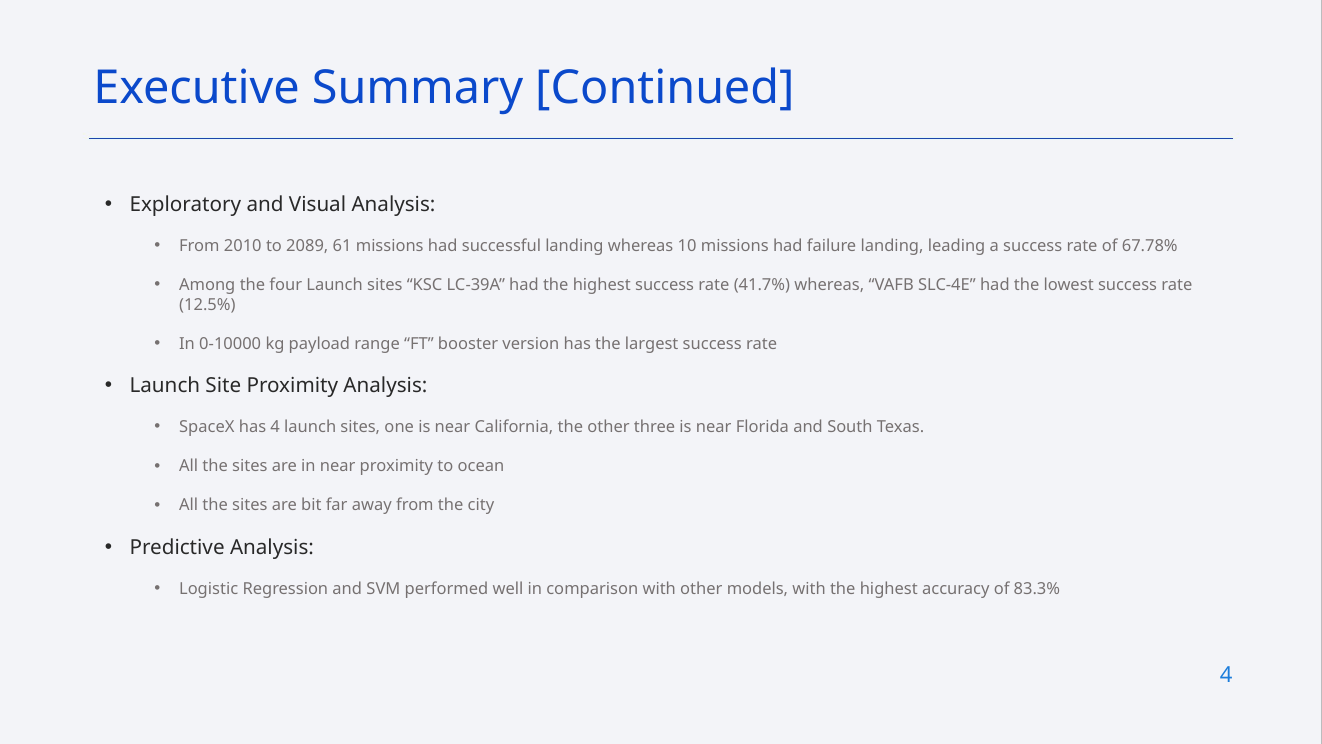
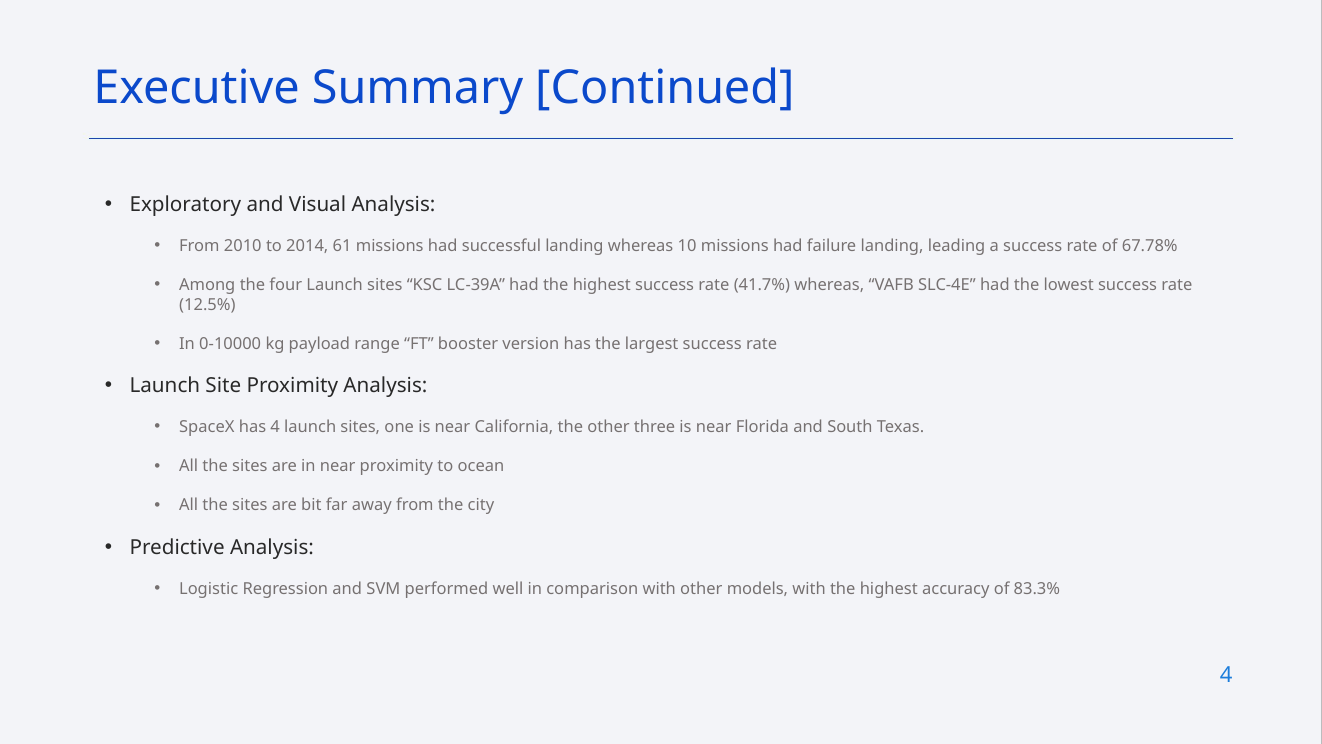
2089: 2089 -> 2014 (307, 246)
